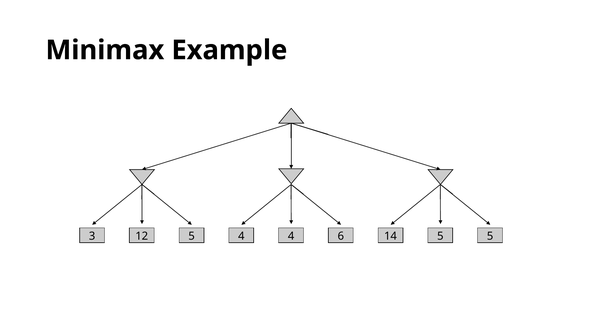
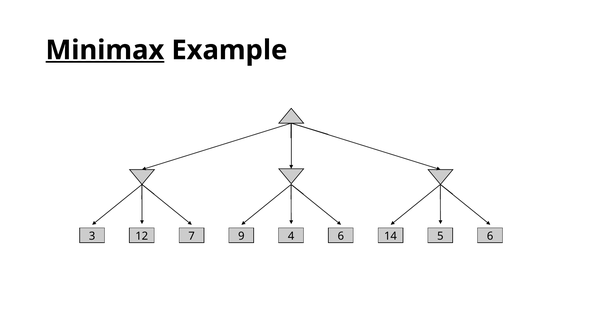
Minimax underline: none -> present (105, 50)
12 5: 5 -> 7 (192, 236)
3 4: 4 -> 9 (241, 236)
5: 5 -> 6 (490, 236)
